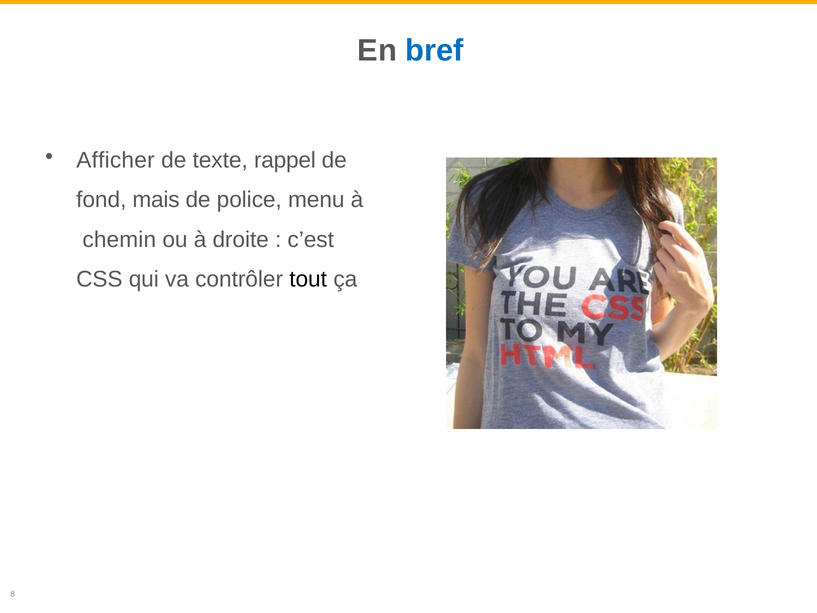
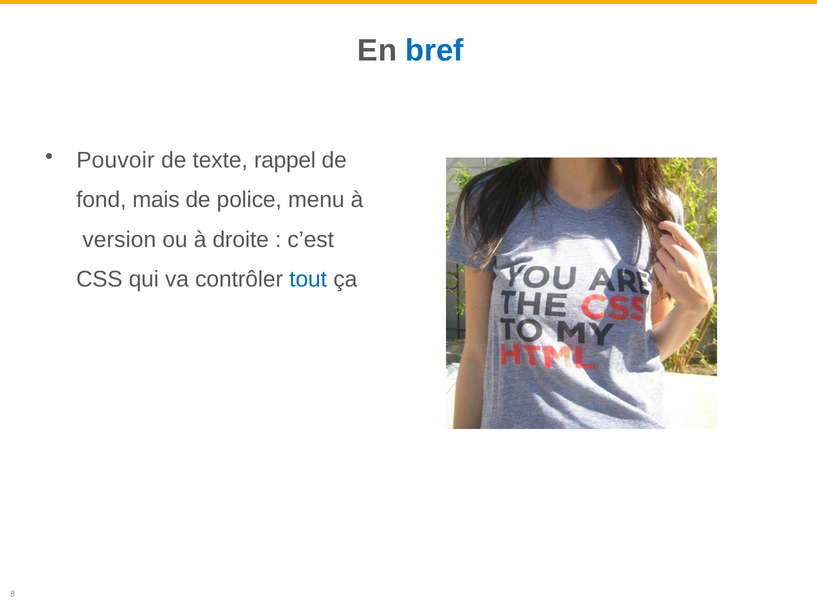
Afficher: Afficher -> Pouvoir (116, 160)
chemin: chemin -> version (119, 240)
tout colour: black -> blue (308, 279)
